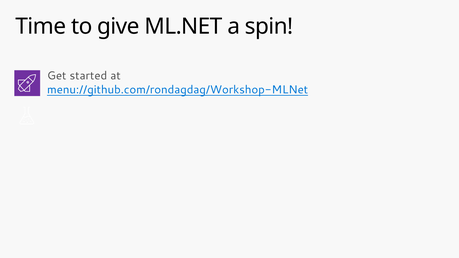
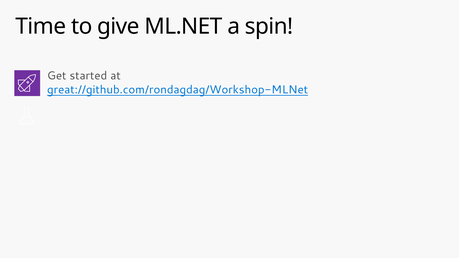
menu://github.com/rondagdag/Workshop-MLNet: menu://github.com/rondagdag/Workshop-MLNet -> great://github.com/rondagdag/Workshop-MLNet (178, 90)
